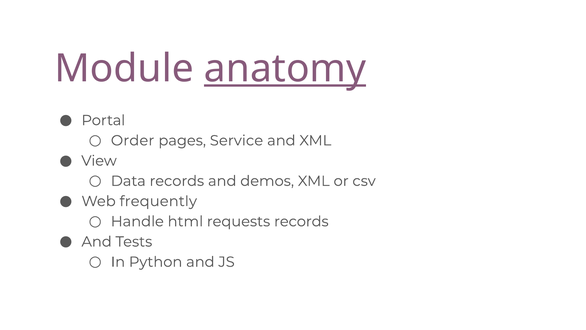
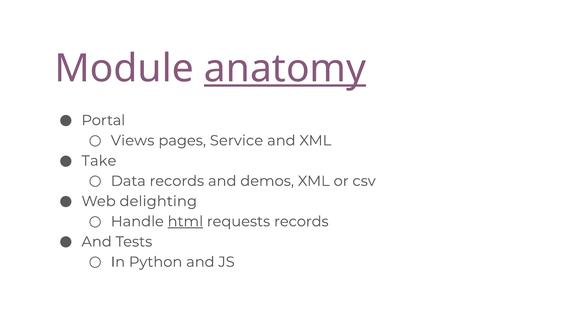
Order: Order -> Views (133, 140)
View: View -> Take (99, 161)
frequently: frequently -> delighting (158, 201)
html underline: none -> present (185, 221)
